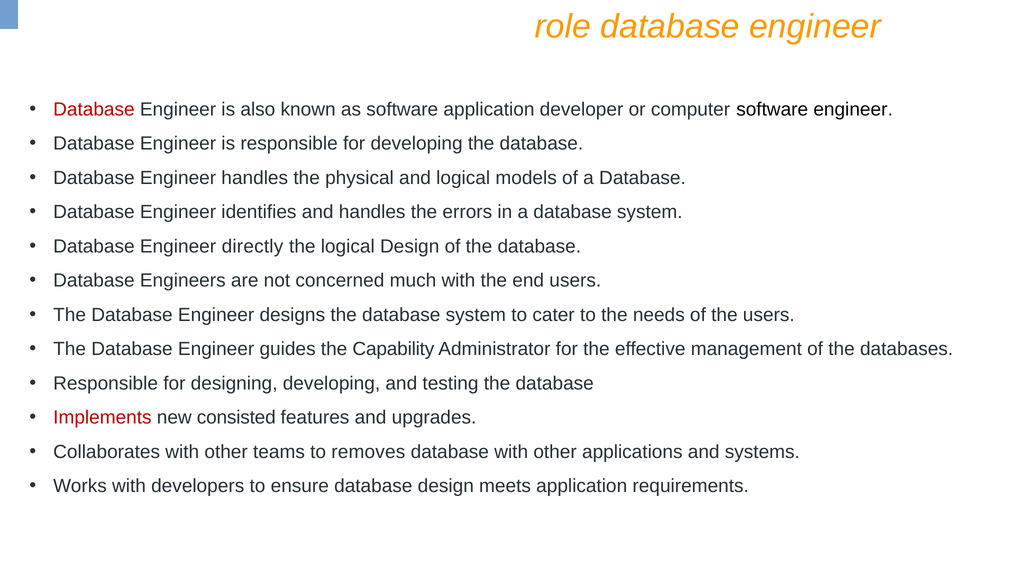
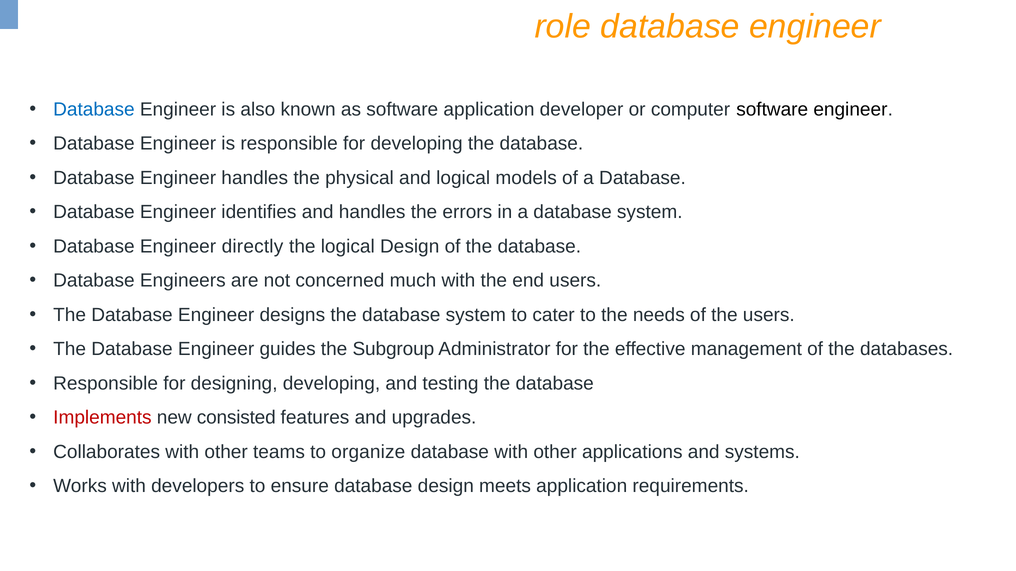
Database colour: red -> blue (94, 109)
Capability: Capability -> Subgroup (393, 349)
removes: removes -> organize (368, 452)
